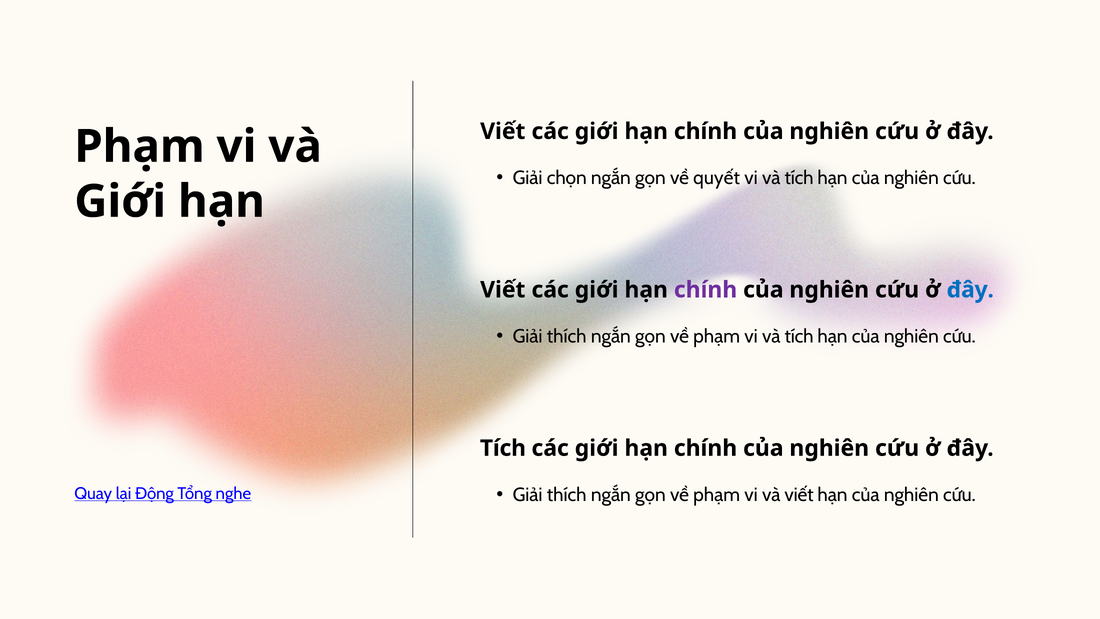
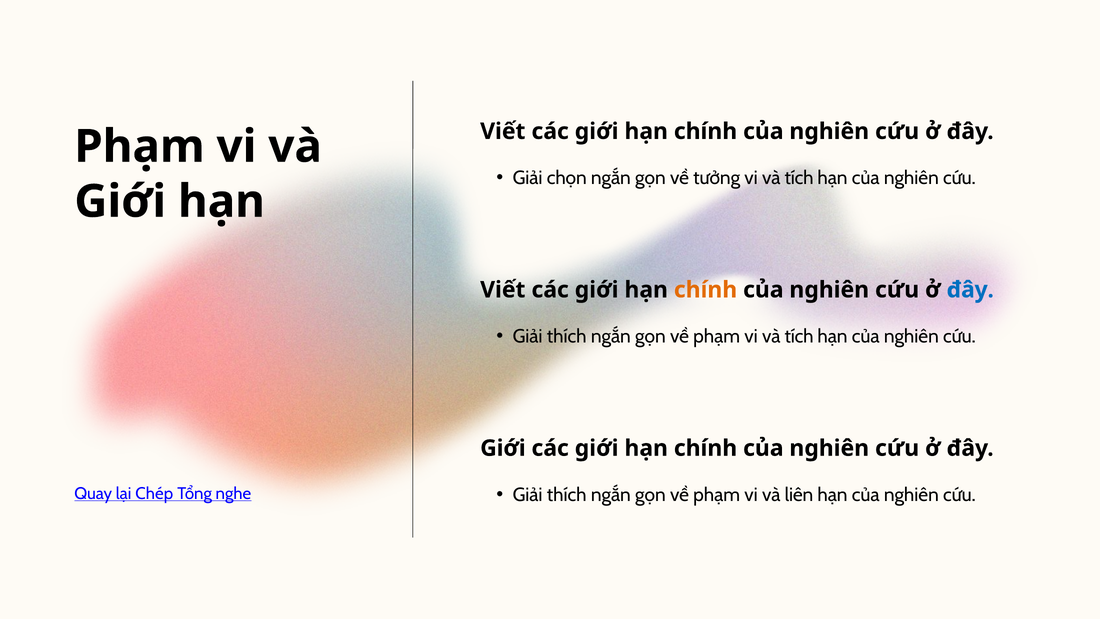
quyết: quyết -> tưởng (717, 178)
chính colour: purple -> orange (706, 290)
Tích: Tích -> Giới (503, 448)
và viết: viết -> liên (799, 495)
Động: Động -> Chép (154, 494)
